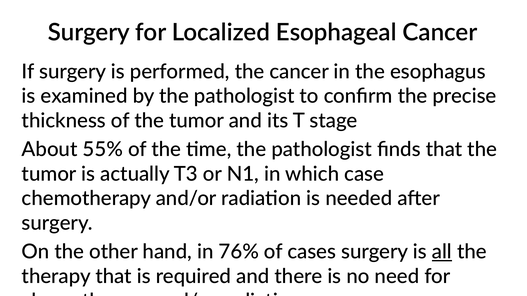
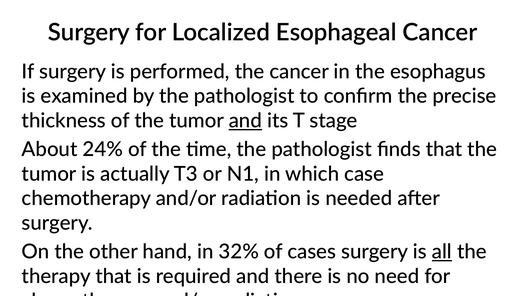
and underline: none -> present (245, 121)
55%: 55% -> 24% (103, 150)
76%: 76% -> 32% (239, 252)
